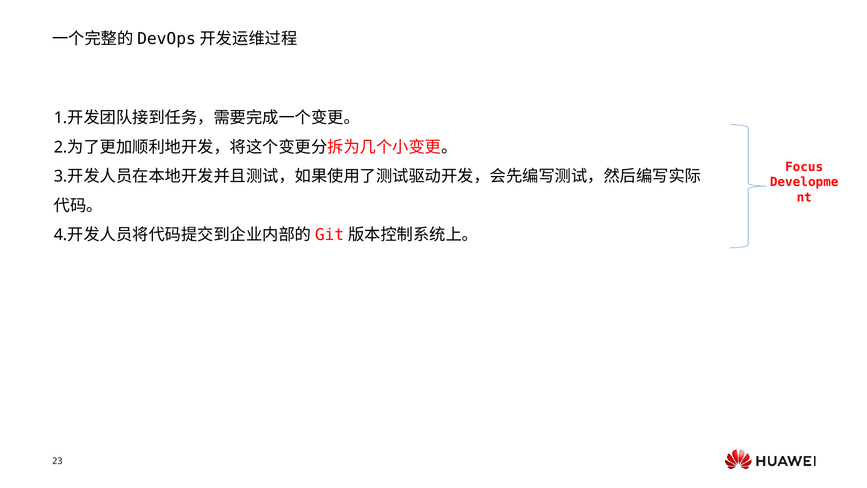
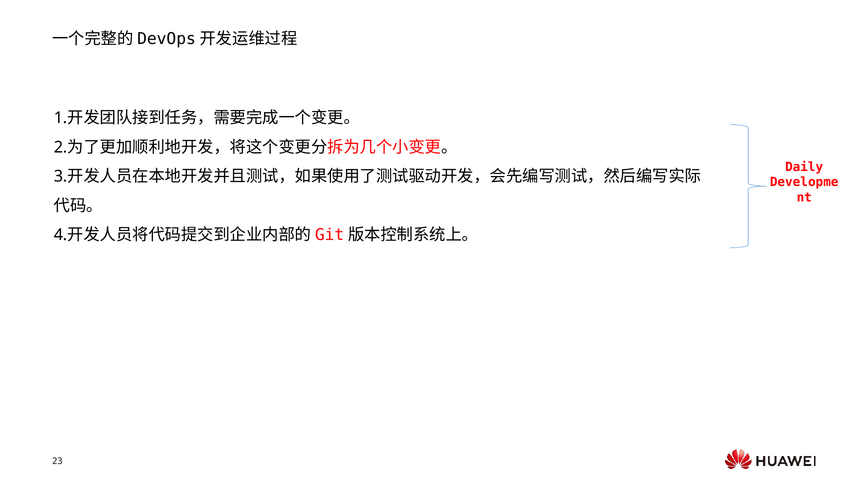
Focus: Focus -> Daily (804, 167)
